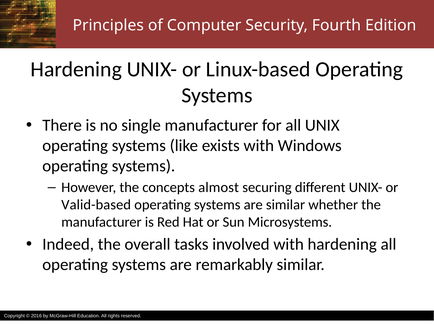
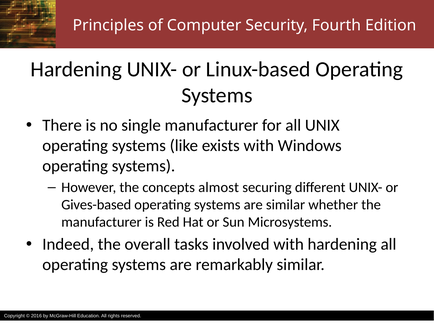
Valid-based: Valid-based -> Gives-based (96, 205)
